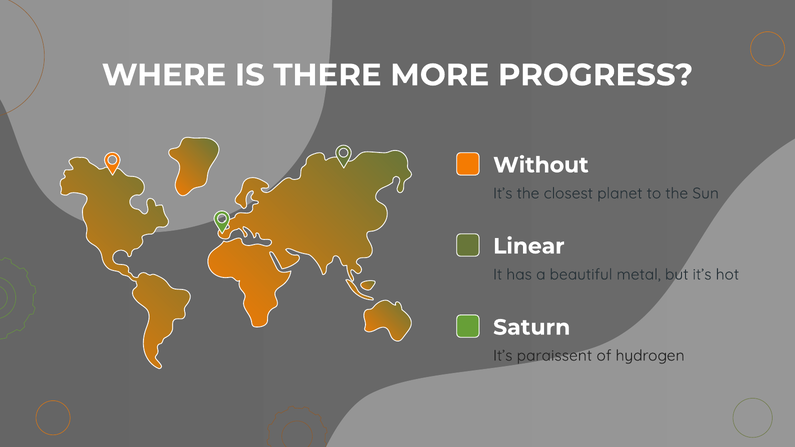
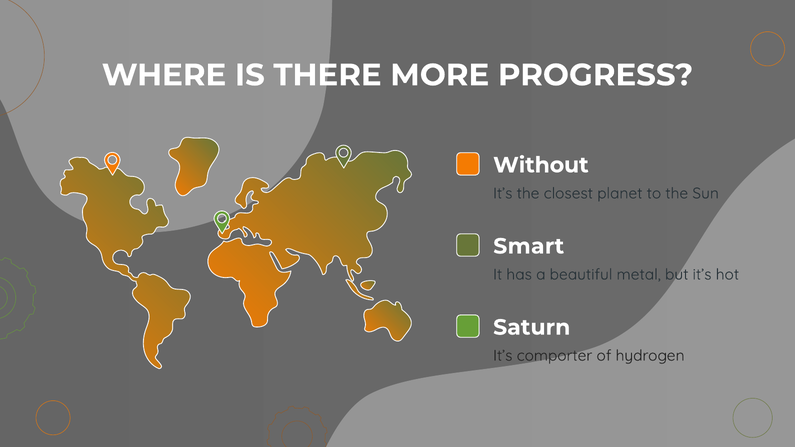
Linear: Linear -> Smart (529, 246)
paraissent: paraissent -> comporter (554, 356)
